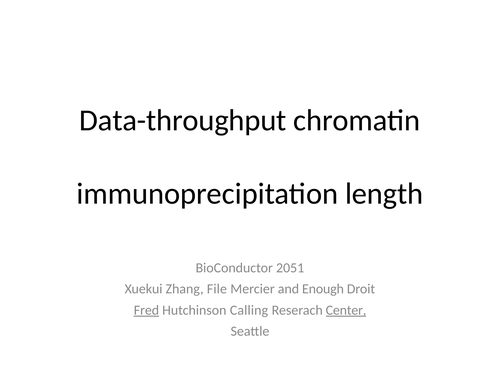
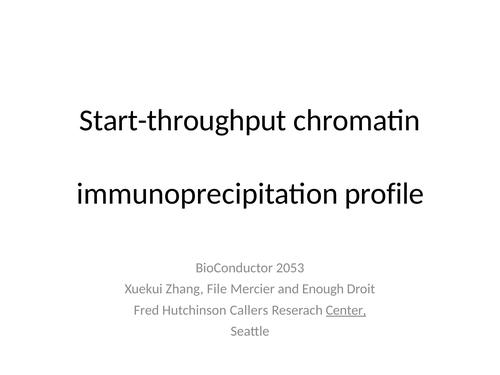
Data-throughput: Data-throughput -> Start-throughput (183, 121)
length: length -> profile (384, 194)
2051: 2051 -> 2053 (290, 268)
Fred underline: present -> none (146, 310)
Calling: Calling -> Callers (249, 310)
